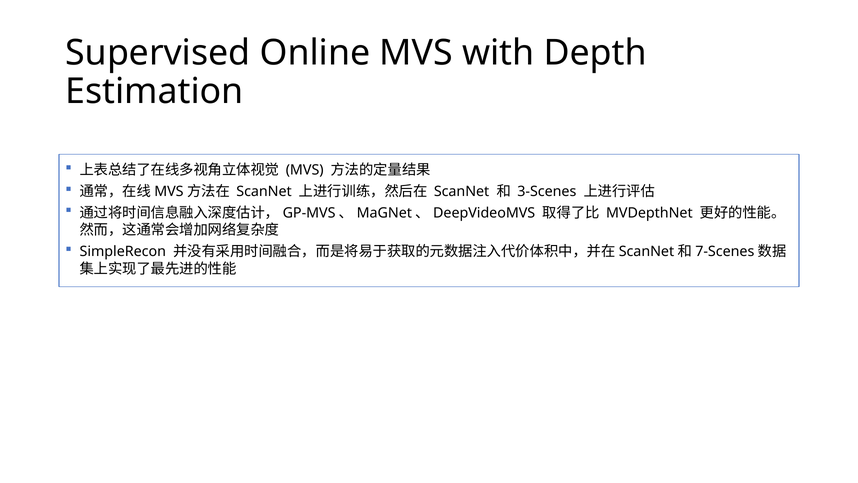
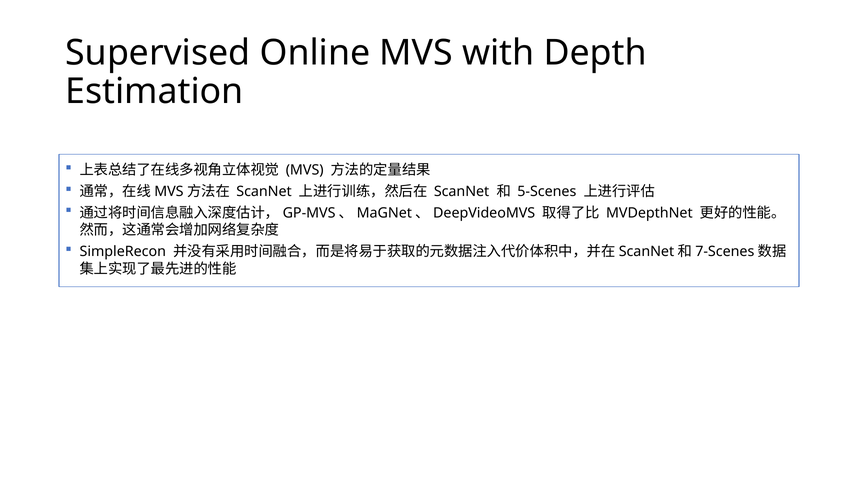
3-Scenes: 3-Scenes -> 5-Scenes (547, 191)
